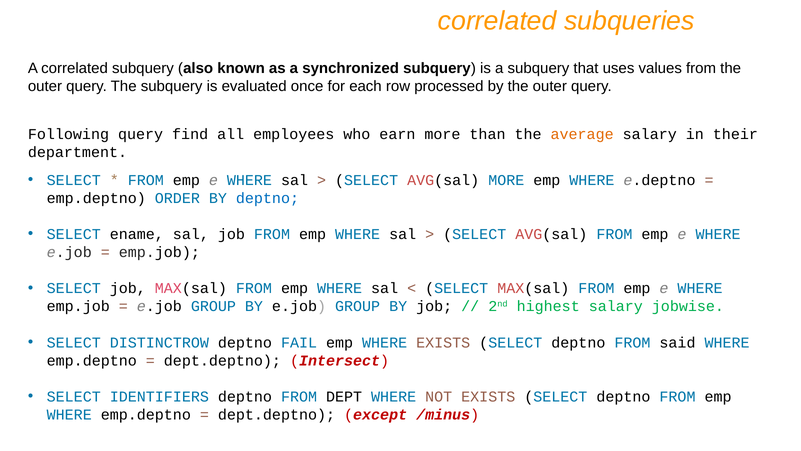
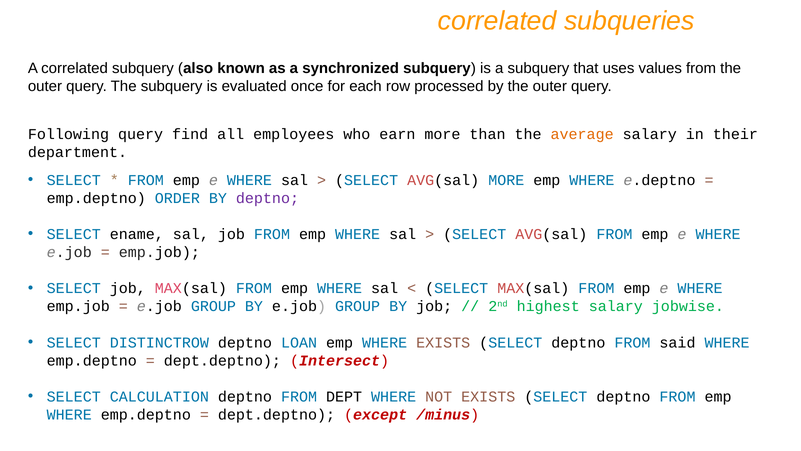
deptno colour: blue -> purple (267, 198)
FAIL: FAIL -> LOAN (299, 342)
IDENTIFIERS: IDENTIFIERS -> CALCULATION (159, 396)
